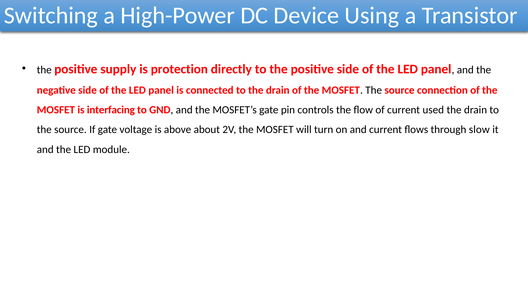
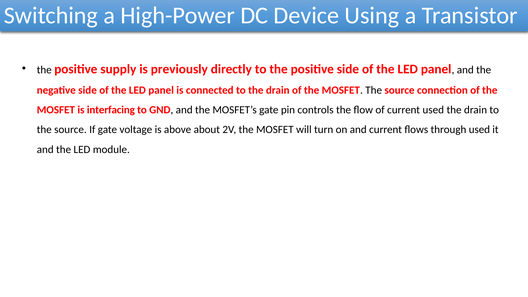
protection: protection -> previously (179, 69)
through slow: slow -> used (479, 130)
